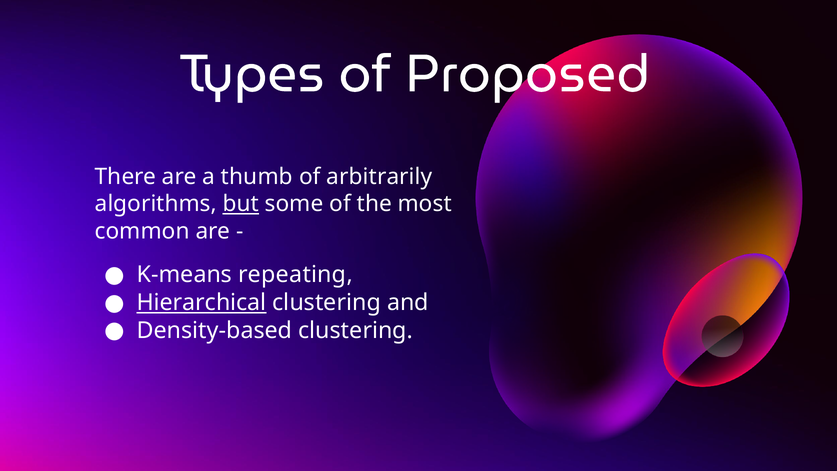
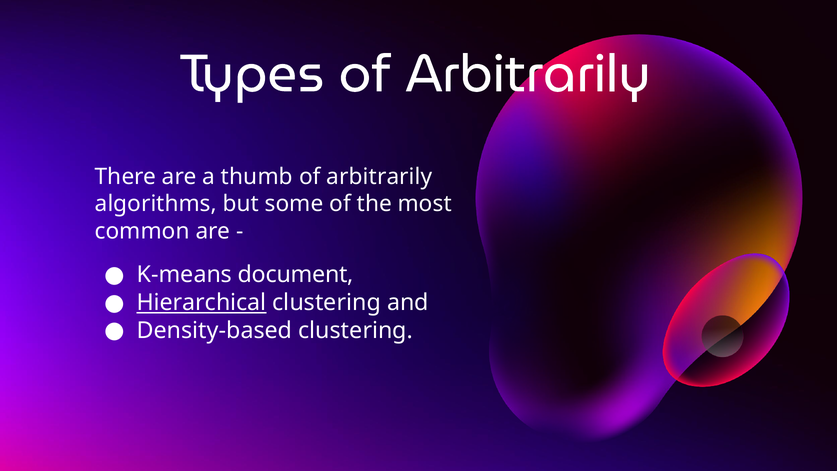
Types of Proposed: Proposed -> Arbitrarily (528, 74)
but underline: present -> none (241, 204)
repeating: repeating -> document (296, 275)
